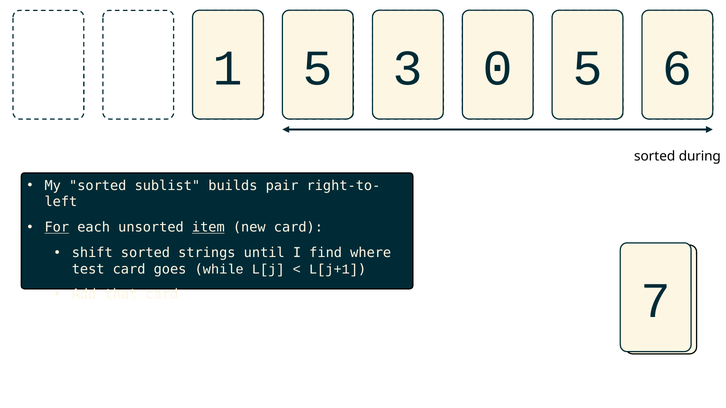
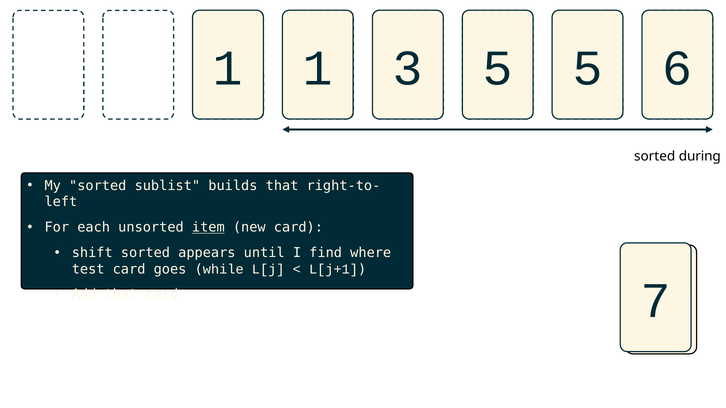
1 5: 5 -> 1 (318, 68)
3 0: 0 -> 5 (498, 68)
builds pair: pair -> that (282, 186)
For underline: present -> none (57, 228)
strings: strings -> appears (207, 253)
